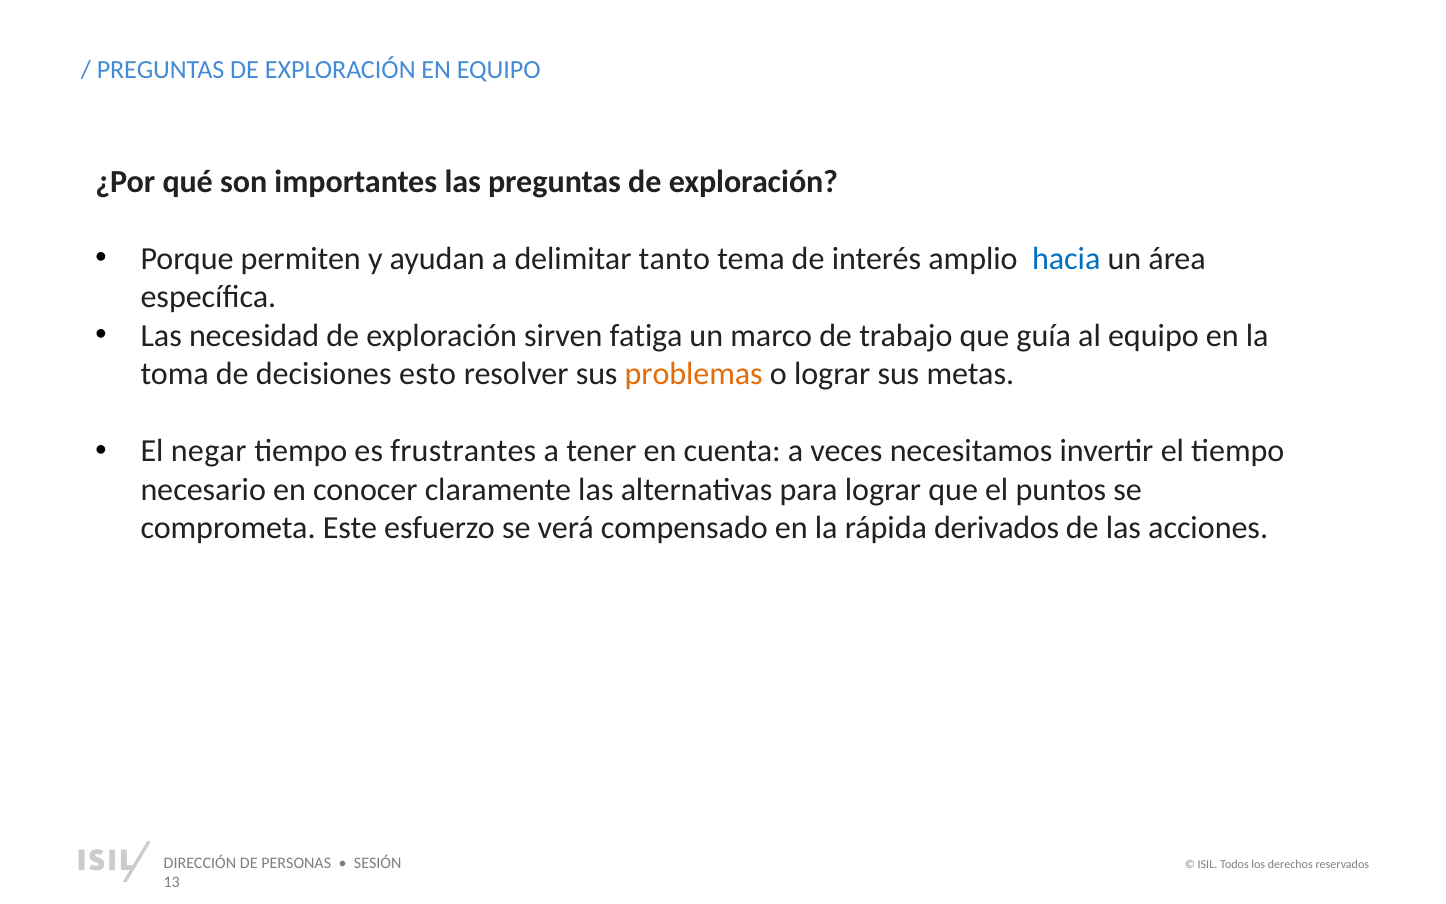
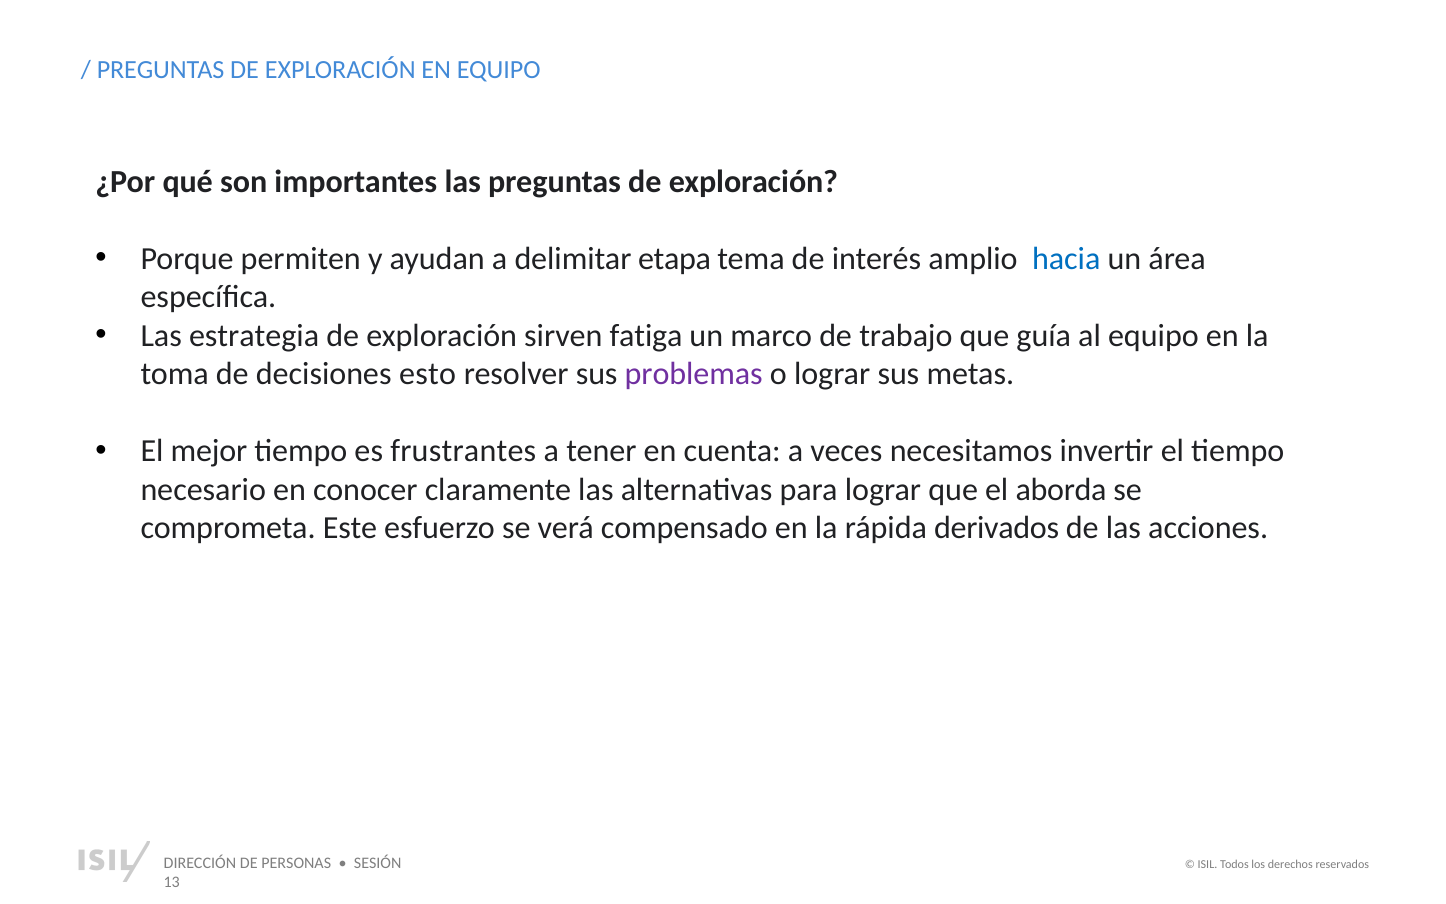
tanto: tanto -> etapa (675, 258)
necesidad: necesidad -> estrategia (254, 336)
problemas colour: orange -> purple (694, 374)
negar: negar -> mejor (209, 451)
puntos: puntos -> aborda (1061, 490)
